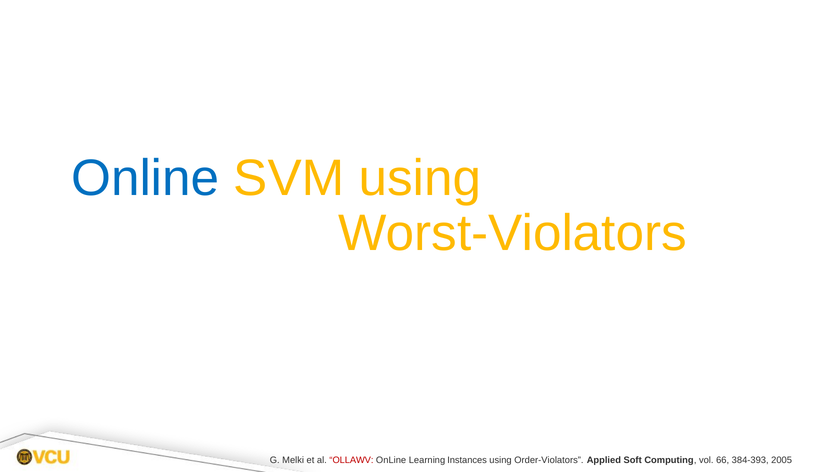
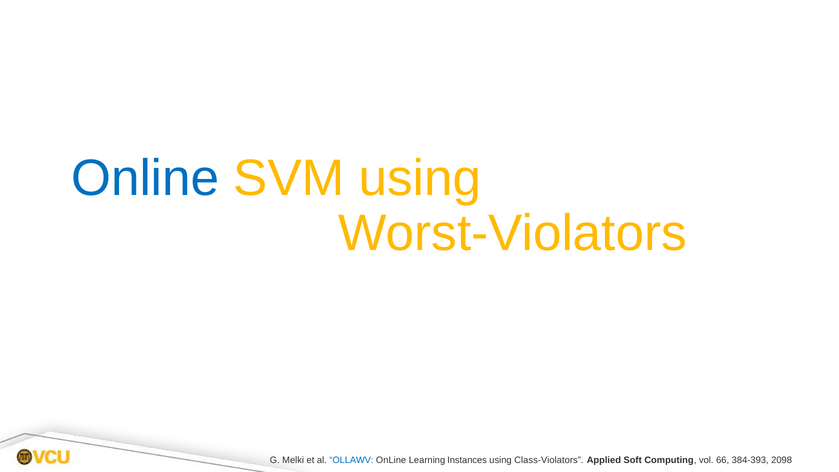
OLLAWV colour: red -> blue (351, 460)
Order-Violators: Order-Violators -> Class-Violators (549, 460)
2005: 2005 -> 2098 (782, 460)
